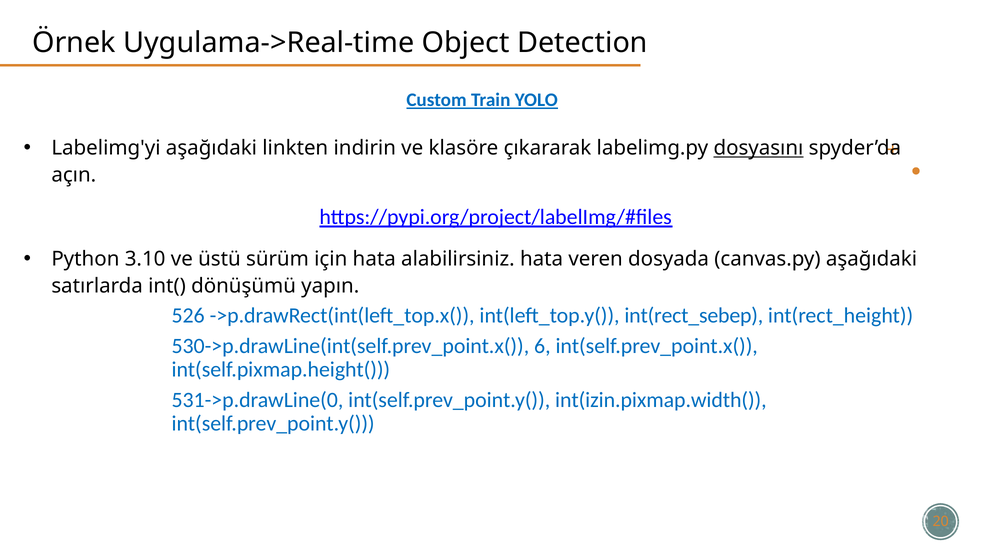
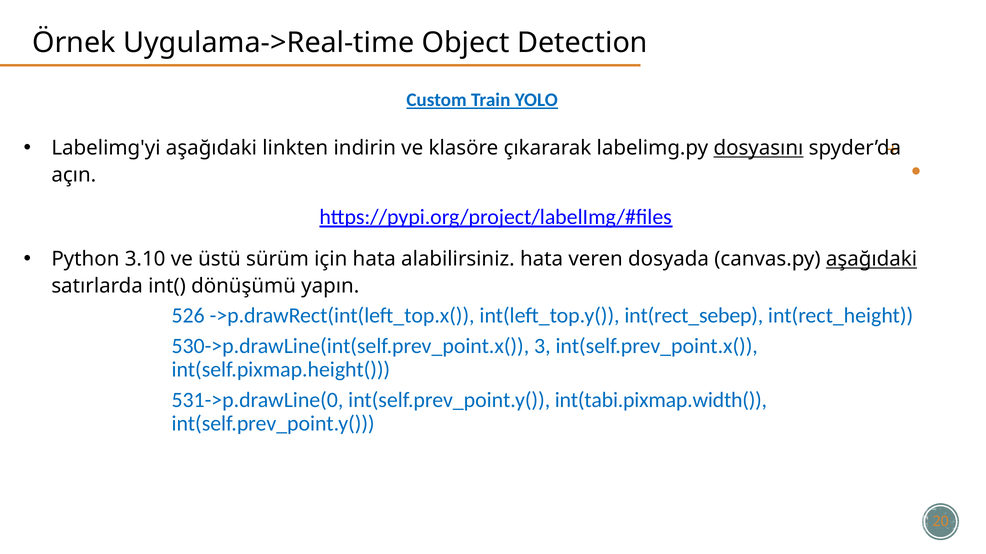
aşağıdaki underline: none -> present (872, 259)
6: 6 -> 3 (542, 346)
int(izin.pixmap.width(: int(izin.pixmap.width( -> int(tabi.pixmap.width( (661, 400)
